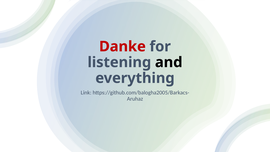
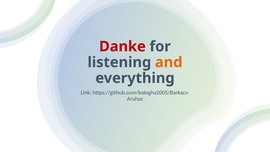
and colour: black -> orange (169, 62)
